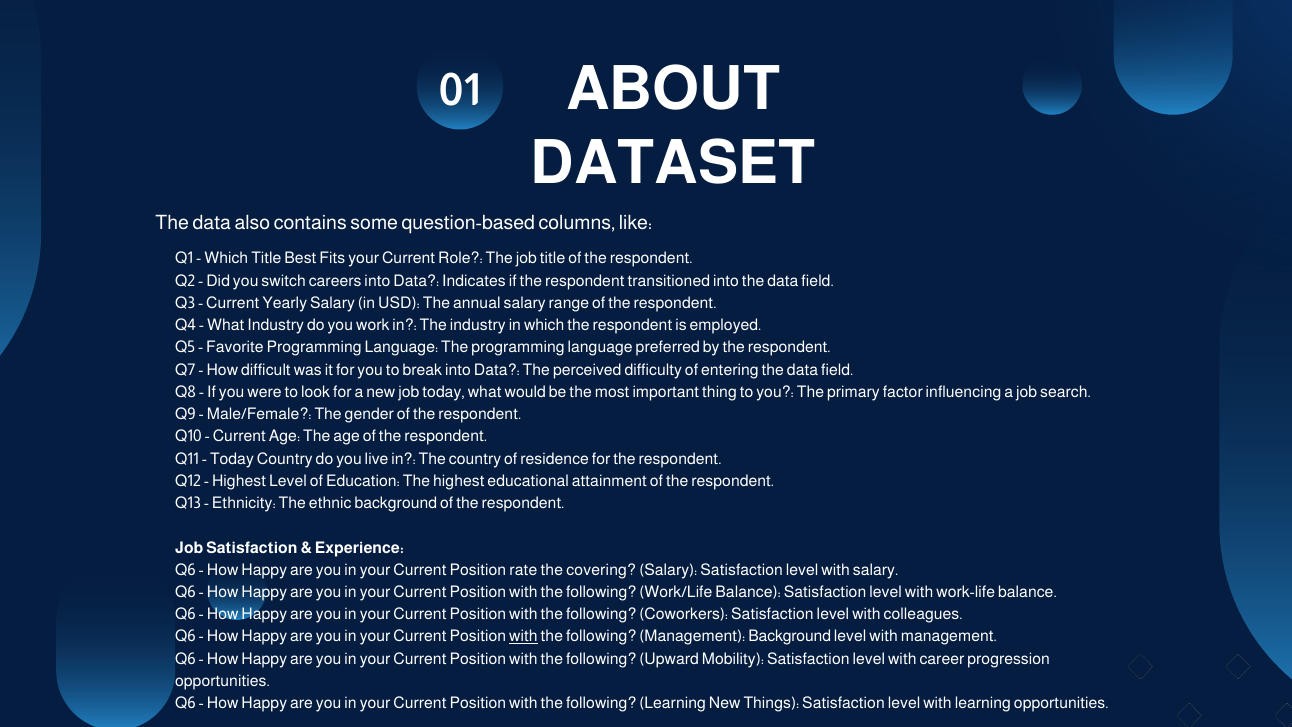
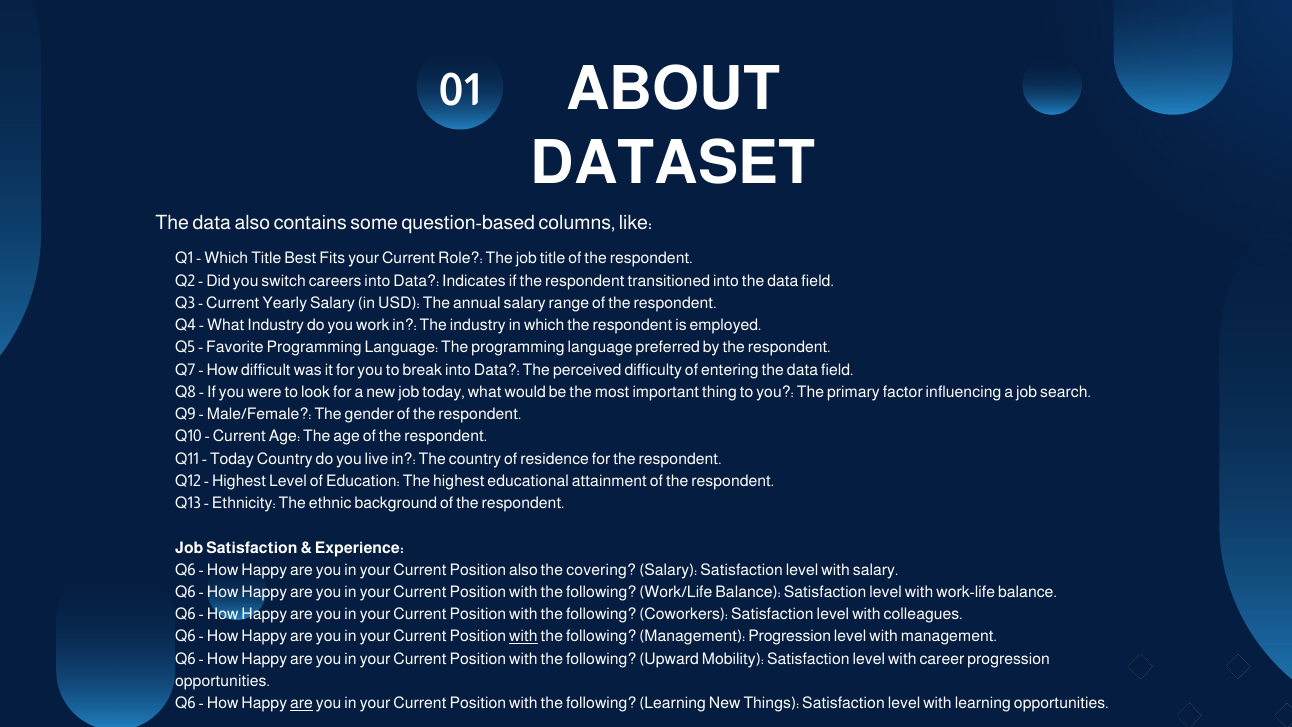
Position rate: rate -> also (523, 570)
Management Background: Background -> Progression (790, 636)
are underline: none -> present (302, 703)
